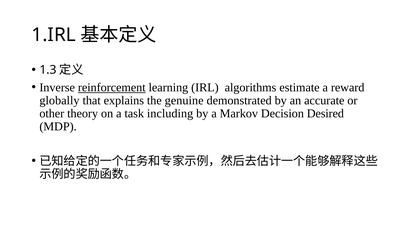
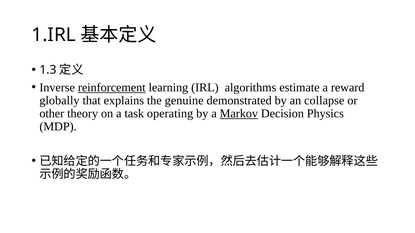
accurate: accurate -> collapse (324, 101)
including: including -> operating (170, 114)
Markov underline: none -> present (239, 114)
Desired: Desired -> Physics (325, 114)
